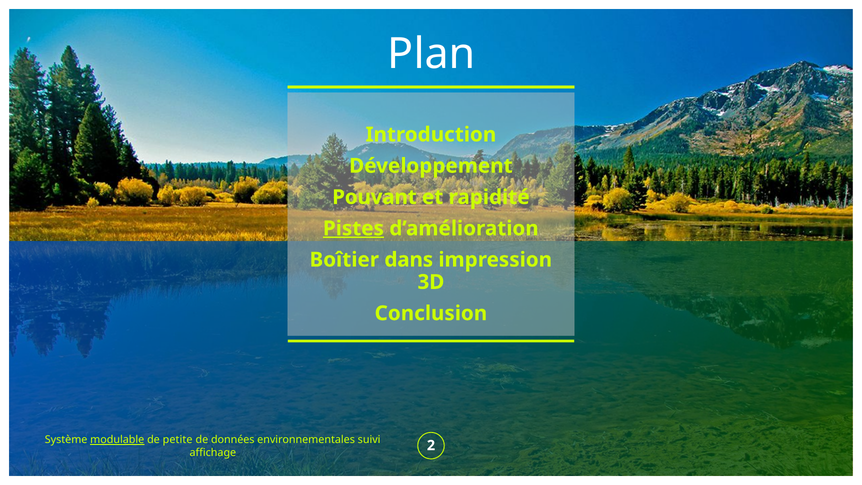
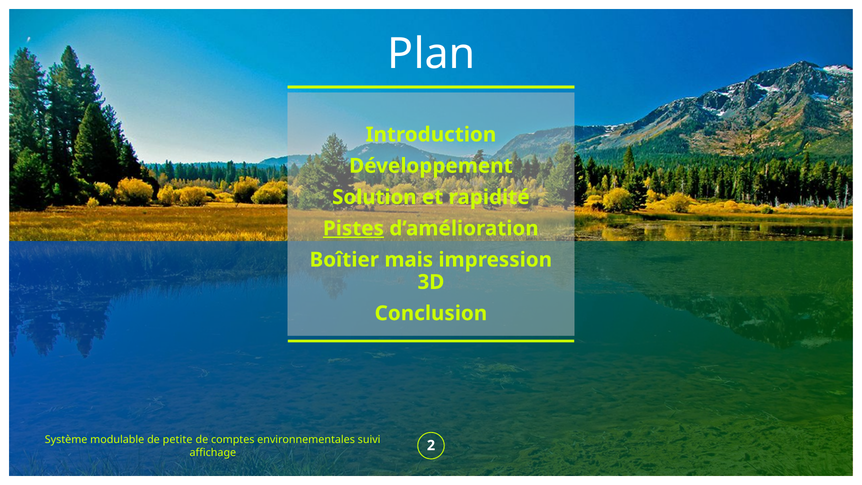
Pouvant: Pouvant -> Solution (374, 197)
dans: dans -> mais (409, 260)
modulable underline: present -> none (117, 440)
données: données -> comptes (233, 440)
